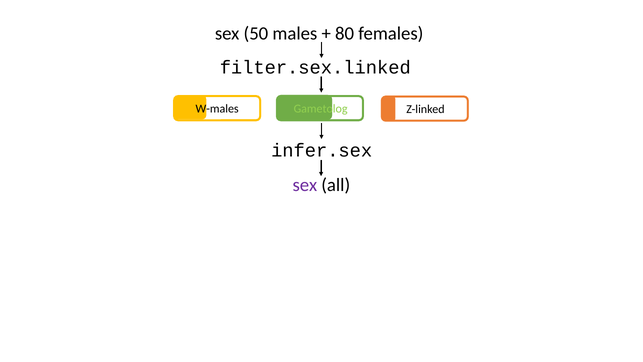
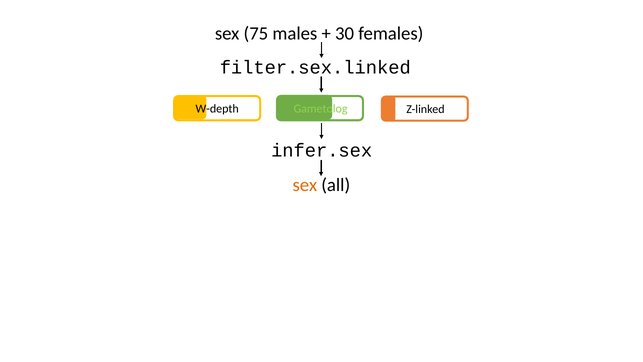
50: 50 -> 75 (256, 33)
80: 80 -> 30 (345, 33)
W-males: W-males -> W-depth (217, 109)
sex colour: purple -> orange (305, 185)
